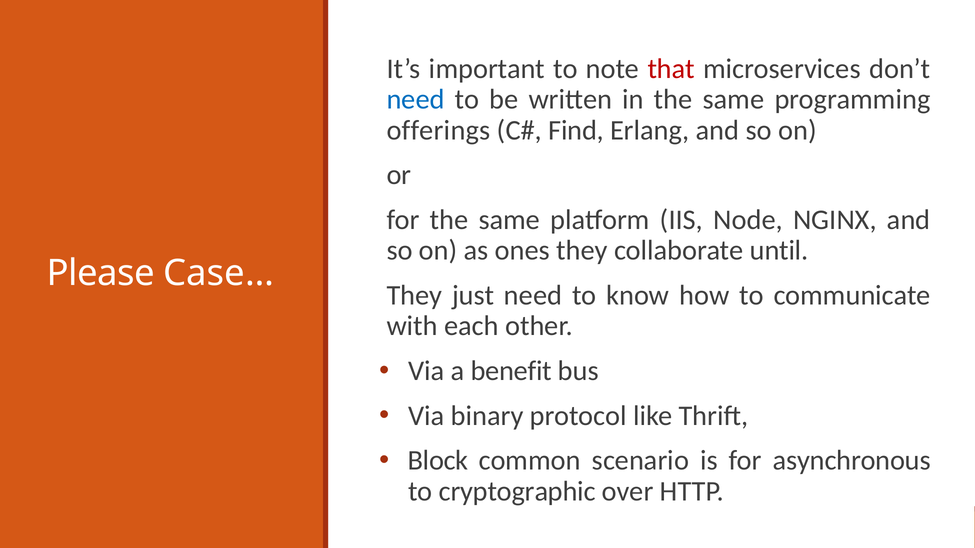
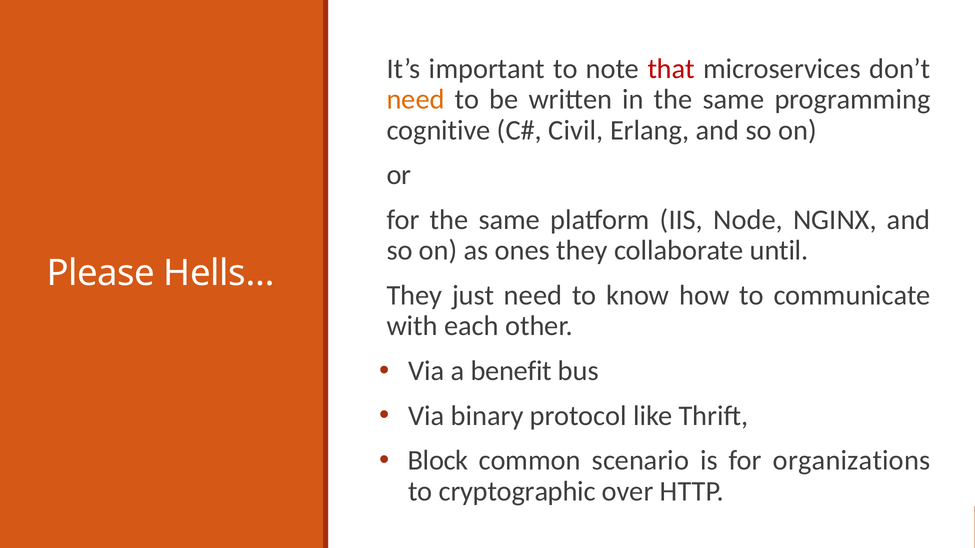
need colour: blue -> orange (416, 100)
offerings: offerings -> cognitive (439, 130)
Find: Find -> Civil (576, 130)
Case…: Case… -> Hells… (219, 273)
asynchronous: asynchronous -> organizations (852, 461)
